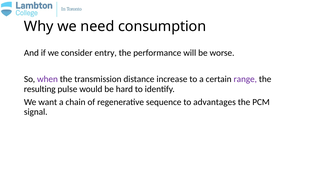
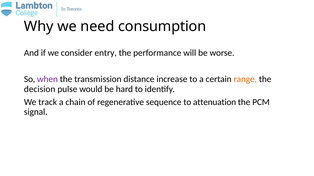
range colour: purple -> orange (245, 79)
resulting: resulting -> decision (40, 89)
want: want -> track (48, 102)
advantages: advantages -> attenuation (215, 102)
